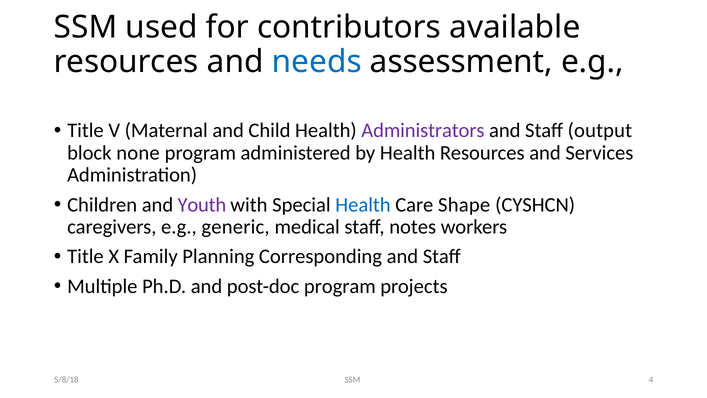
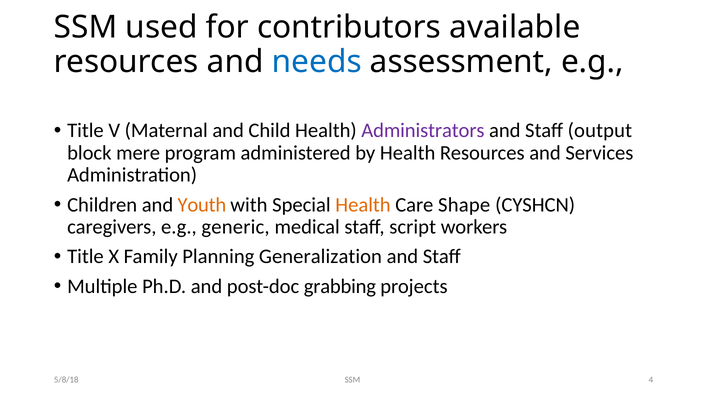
none: none -> mere (138, 153)
Youth colour: purple -> orange (202, 205)
Health colour: blue -> orange (363, 205)
notes: notes -> script (413, 227)
Corresponding: Corresponding -> Generalization (320, 256)
post-doc program: program -> grabbing (340, 286)
